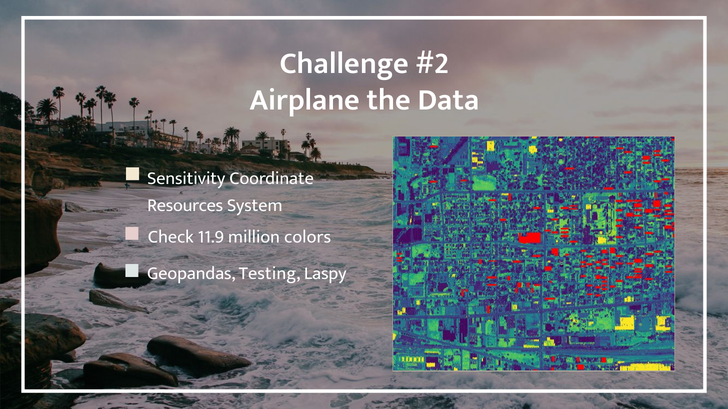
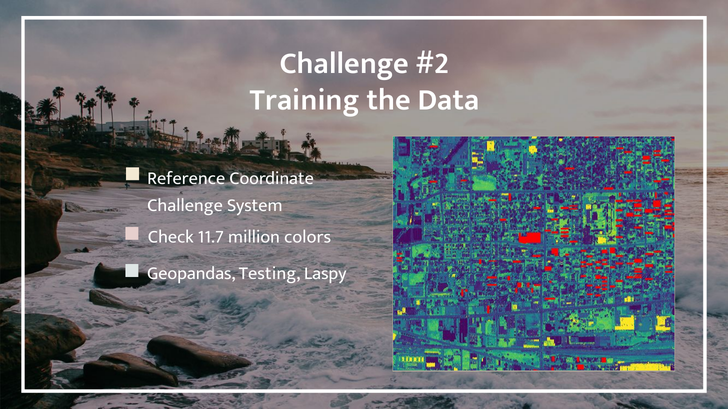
Airplane: Airplane -> Training (305, 100)
Sensitivity: Sensitivity -> Reference (186, 178)
Resources: Resources -> Challenge (185, 206)
11.9: 11.9 -> 11.7 (211, 237)
